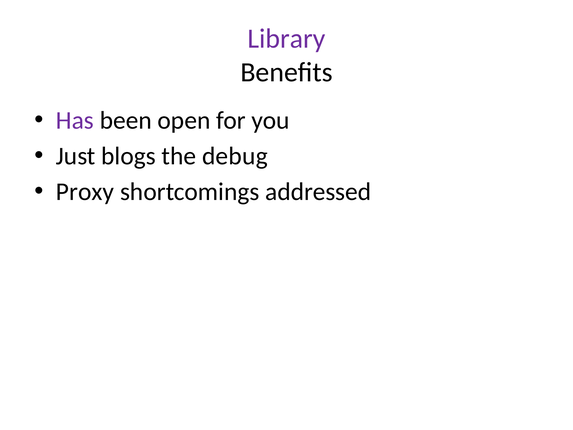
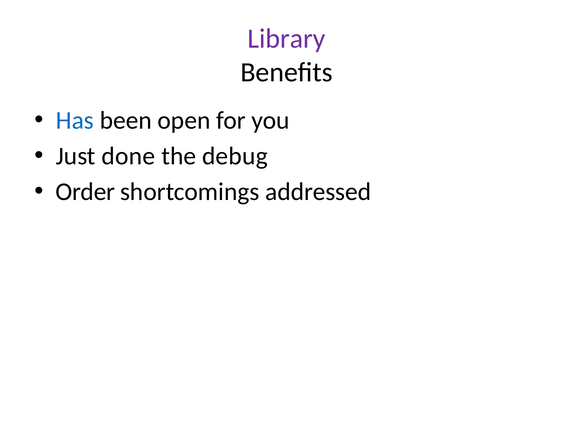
Has colour: purple -> blue (75, 120)
blogs: blogs -> done (128, 156)
Proxy: Proxy -> Order (85, 192)
